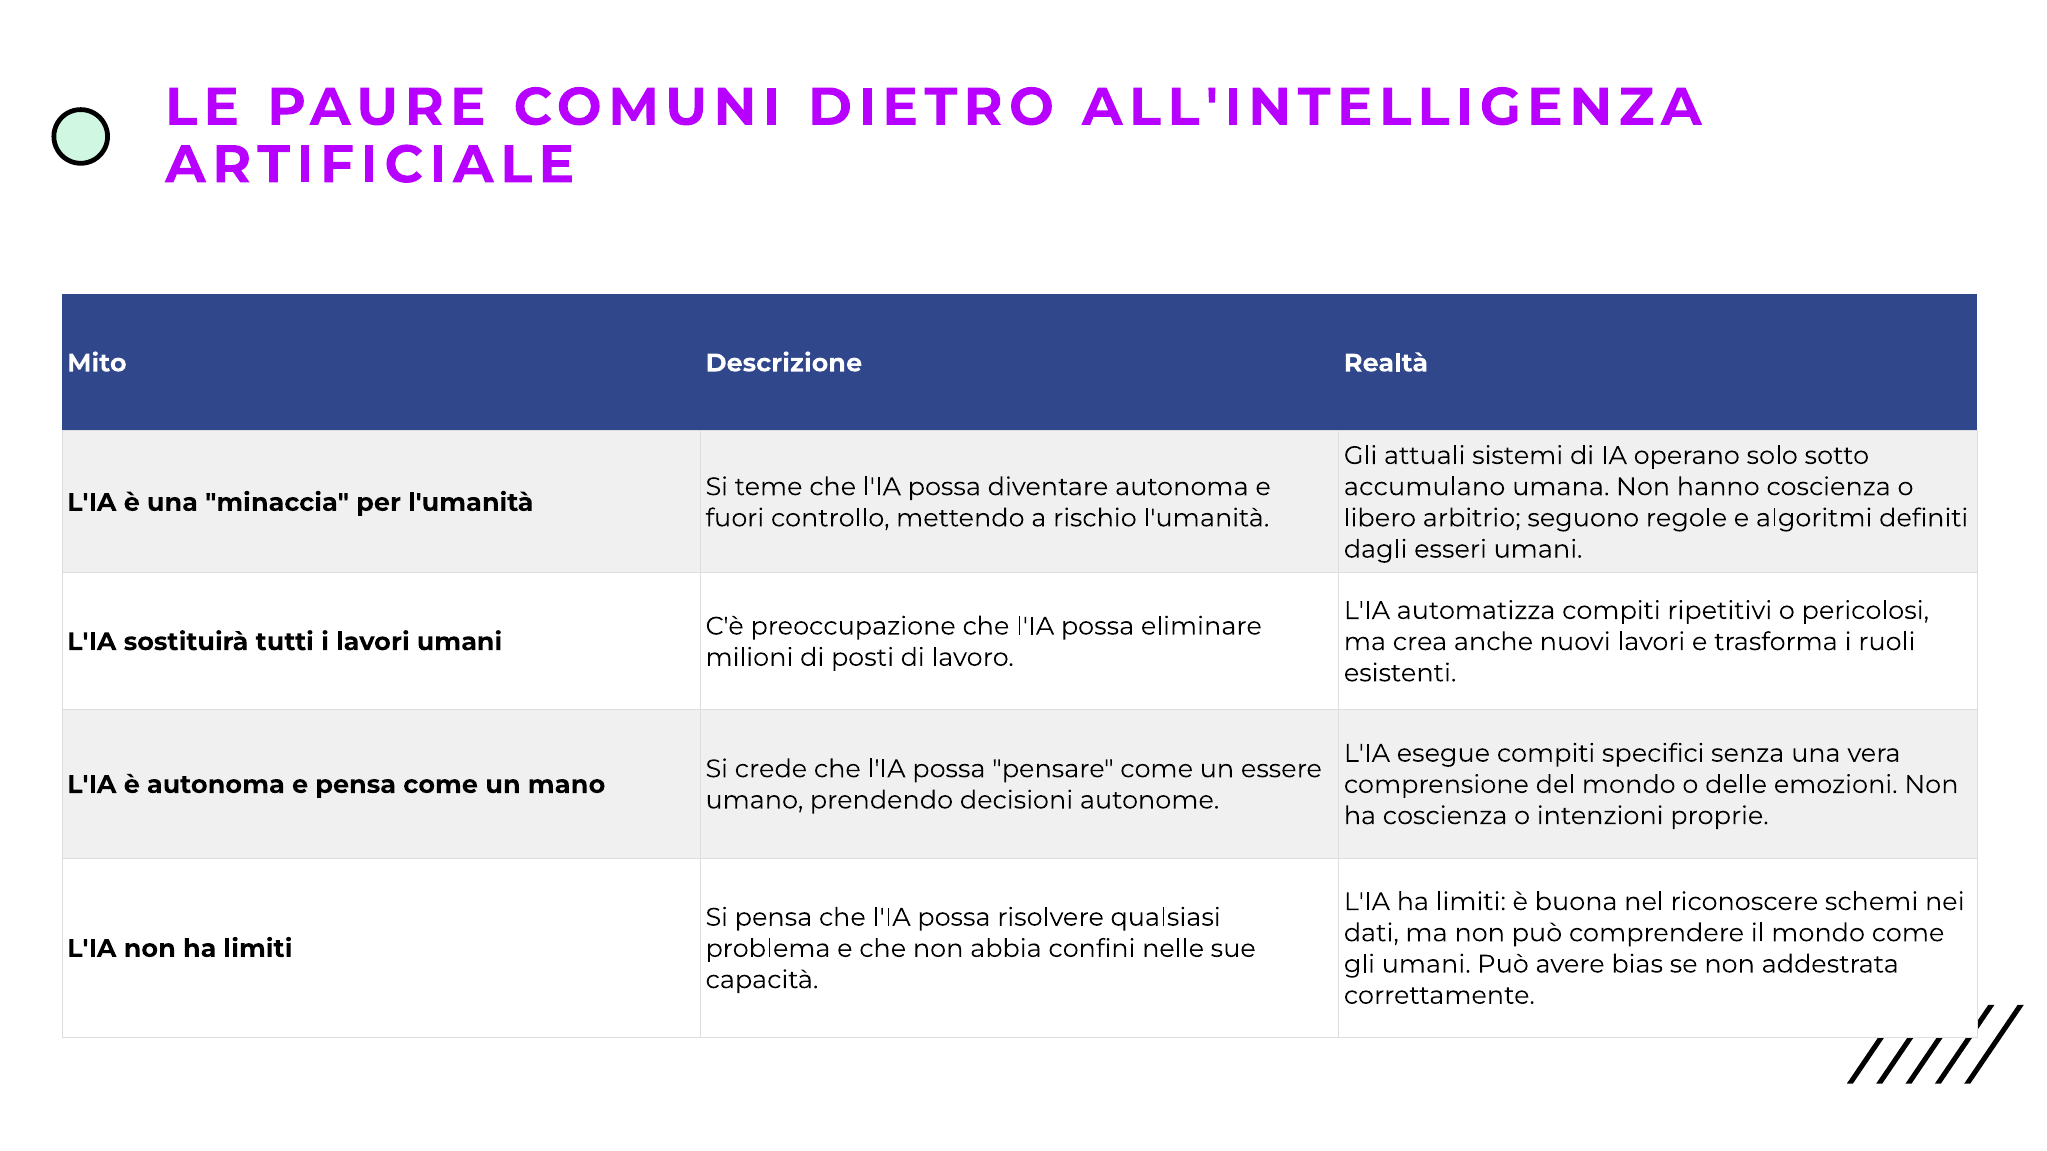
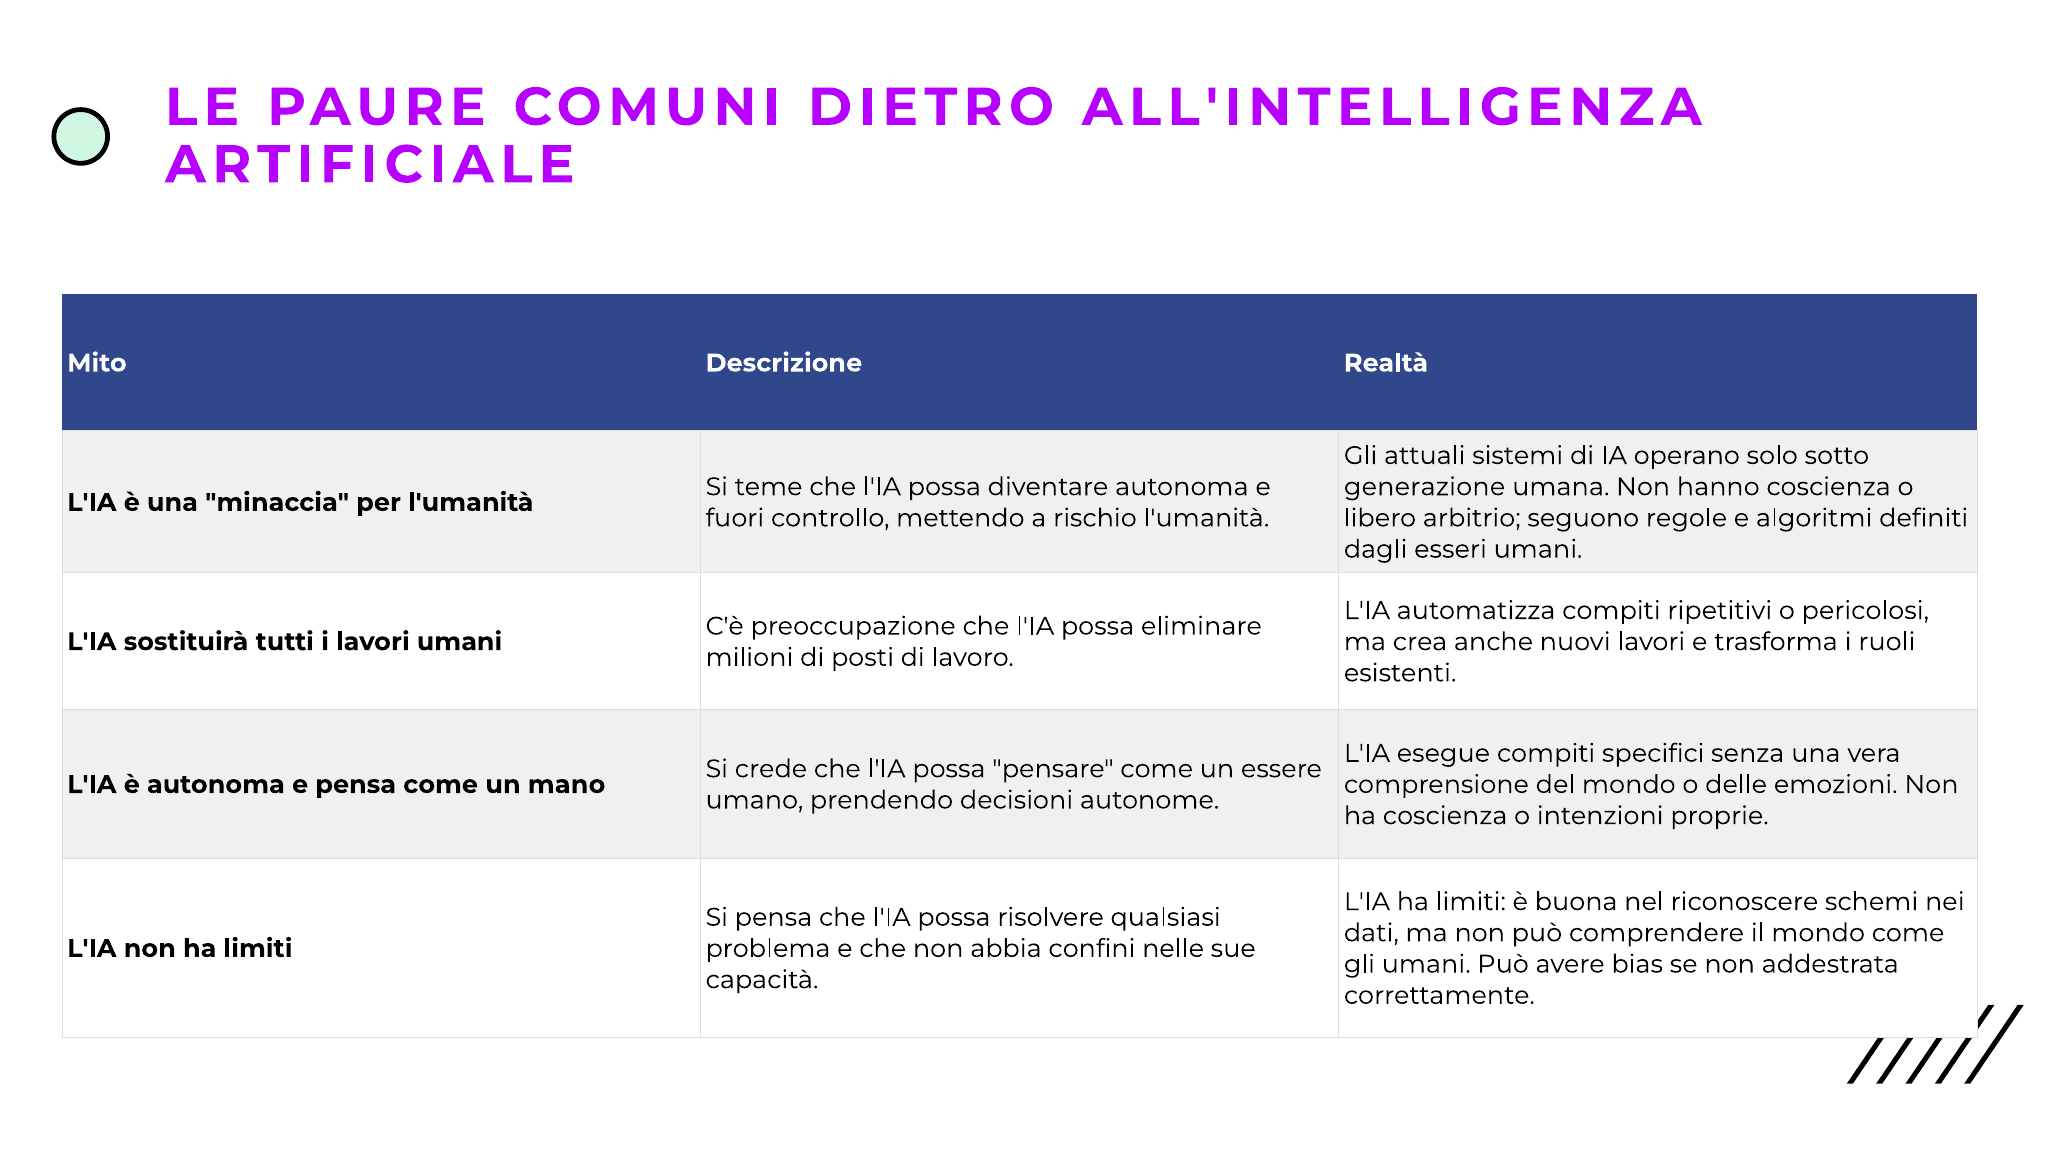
accumulano: accumulano -> generazione (1425, 487)
